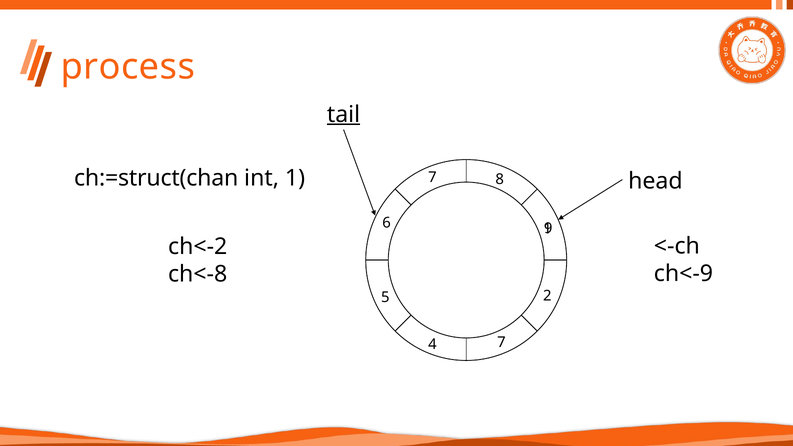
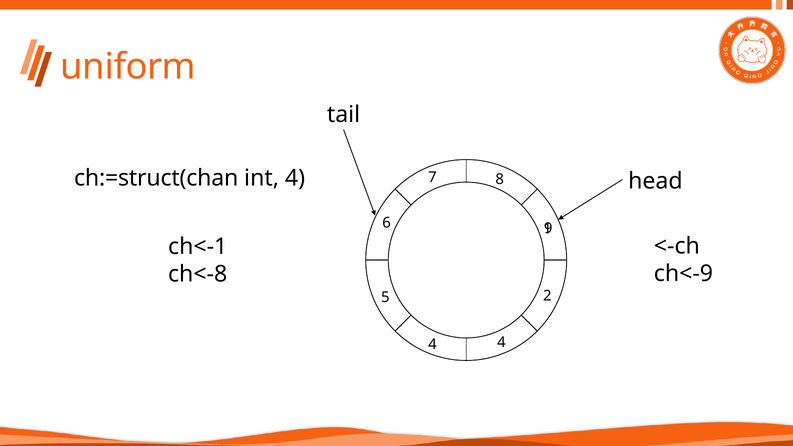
process: process -> uniform (128, 67)
tail underline: present -> none (344, 114)
int 1: 1 -> 4 (295, 178)
ch<-2: ch<-2 -> ch<-1 (198, 247)
4 7: 7 -> 4 (501, 342)
